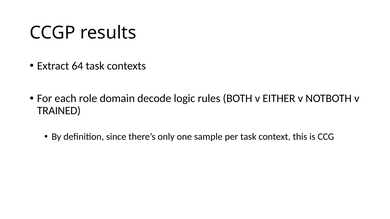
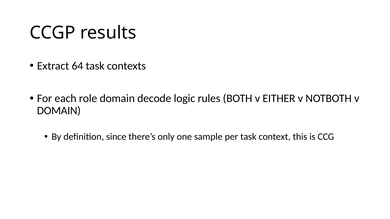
TRAINED: TRAINED -> DOMAIN (59, 111)
